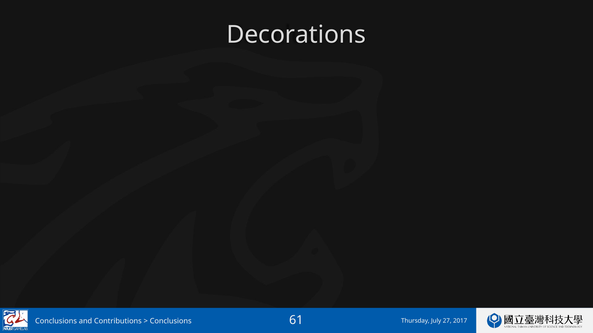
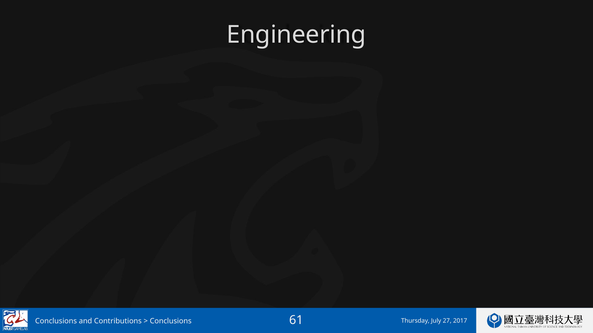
Decorations: Decorations -> Engineering (296, 35)
